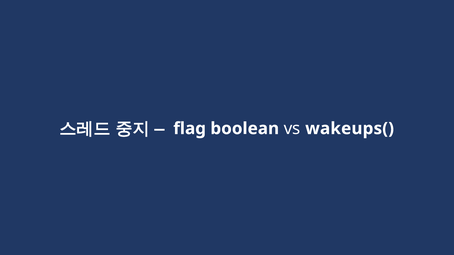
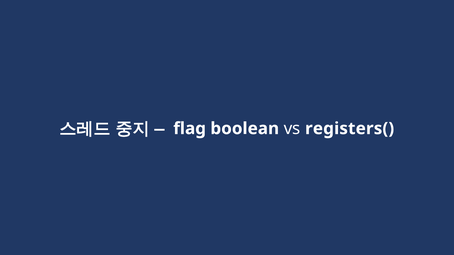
wakeups(: wakeups( -> registers( (350, 129)
